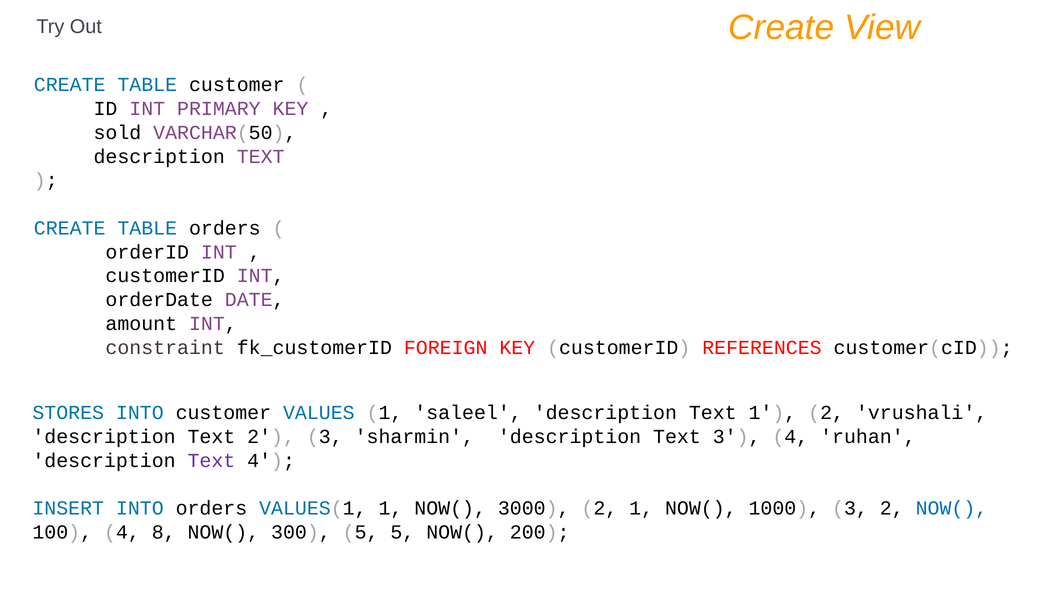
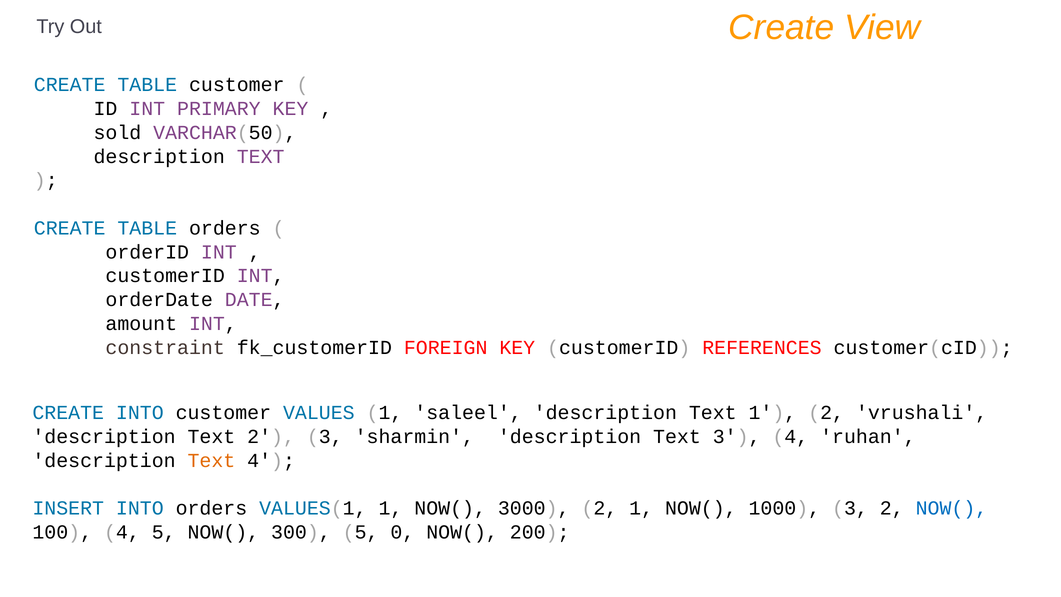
STORES: STORES -> CREATE (68, 413)
Text colour: purple -> orange (211, 460)
4 8: 8 -> 5 (164, 532)
5 5: 5 -> 0 (402, 532)
